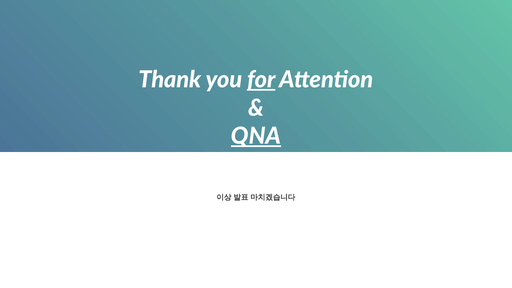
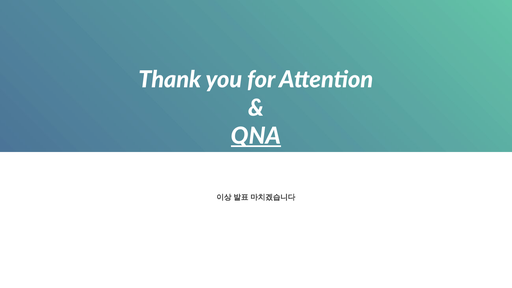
for underline: present -> none (261, 80)
